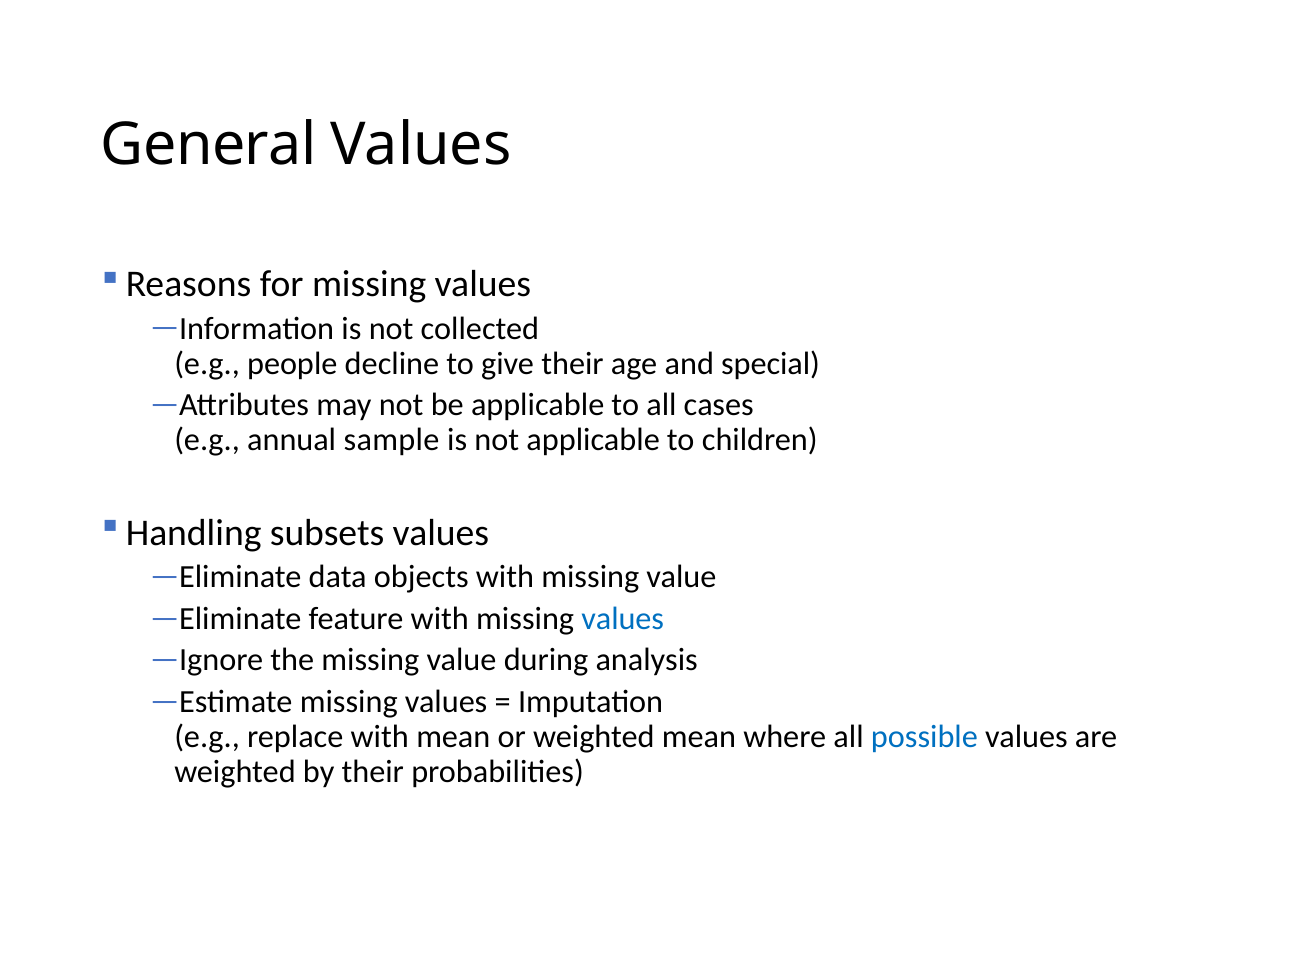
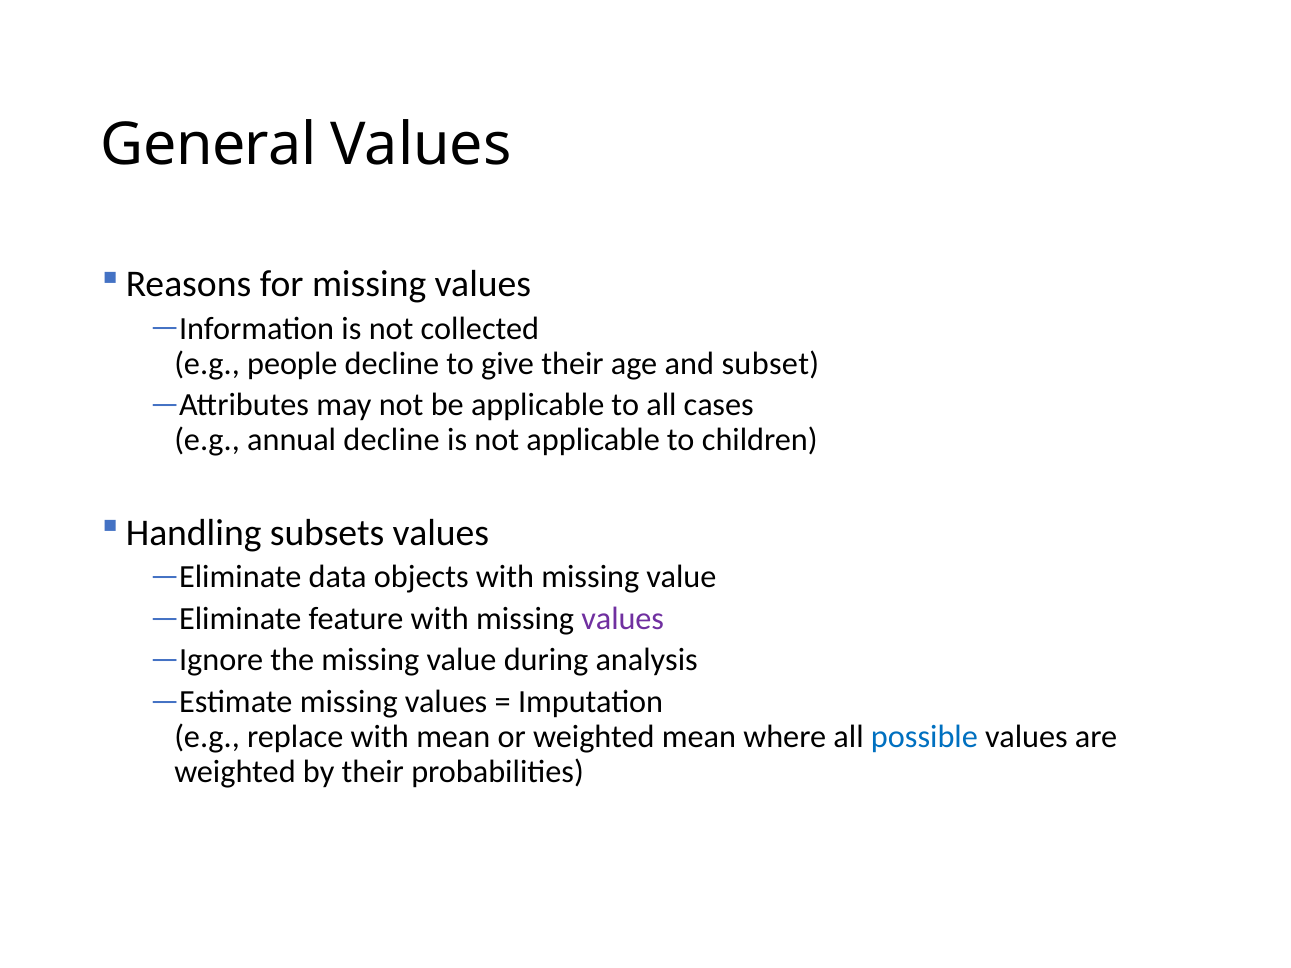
special: special -> subset (770, 364)
annual sample: sample -> decline (391, 440)
values colour: blue -> purple (623, 619)
